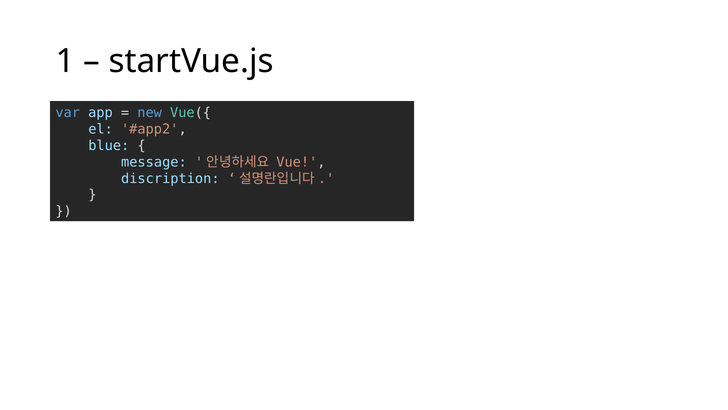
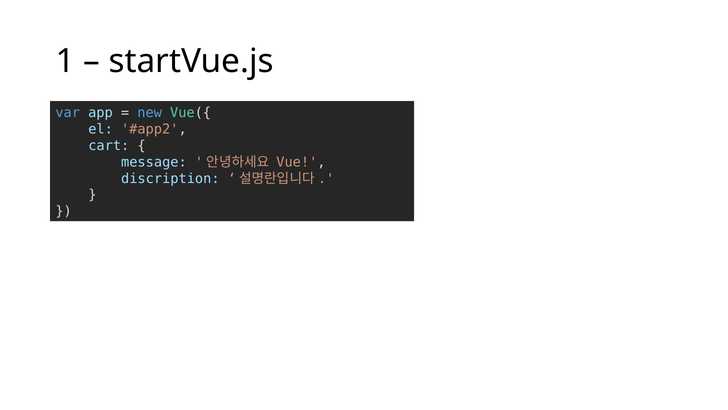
blue: blue -> cart (109, 146)
